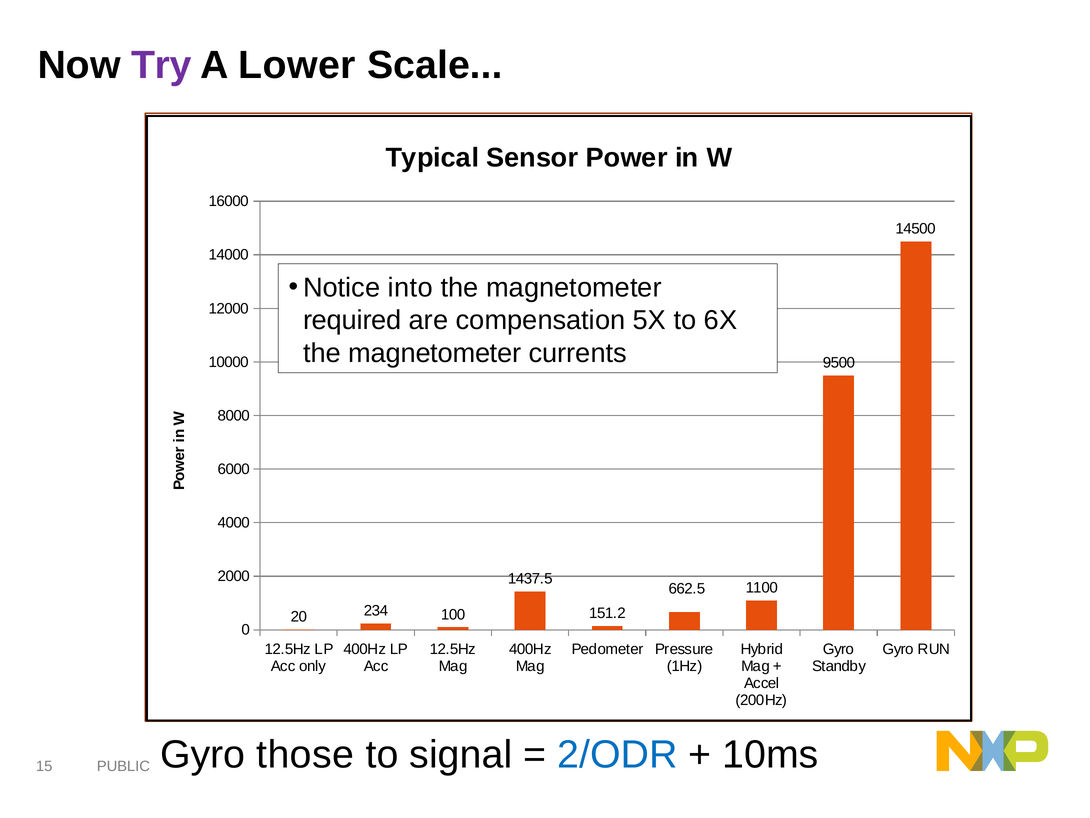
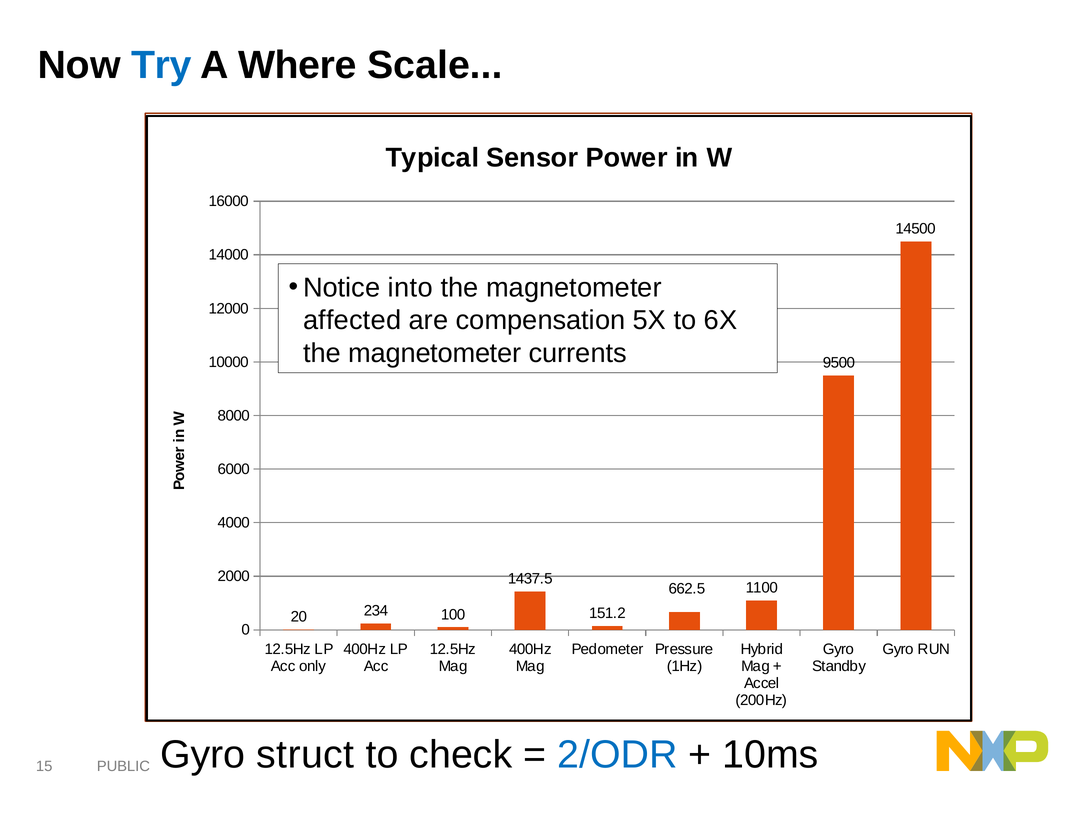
Try colour: purple -> blue (161, 65)
Lower: Lower -> Where (297, 65)
required: required -> affected (352, 320)
those: those -> struct (305, 754)
signal: signal -> check (461, 754)
